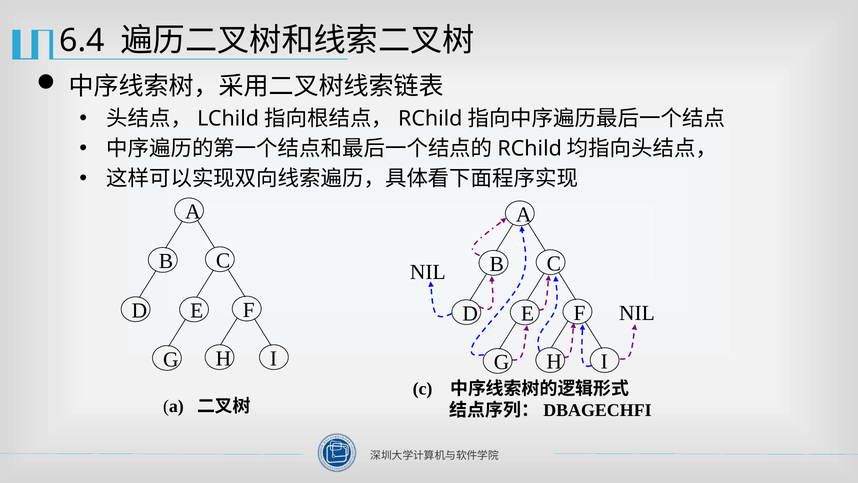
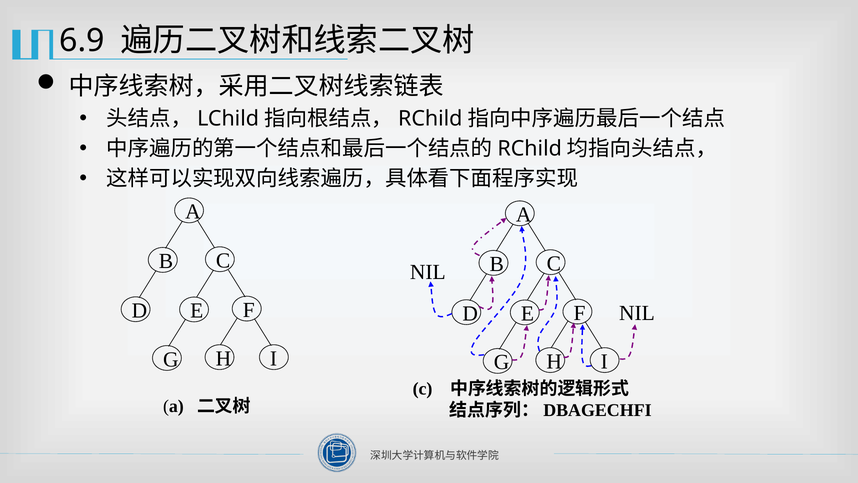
6.4: 6.4 -> 6.9 (82, 40)
